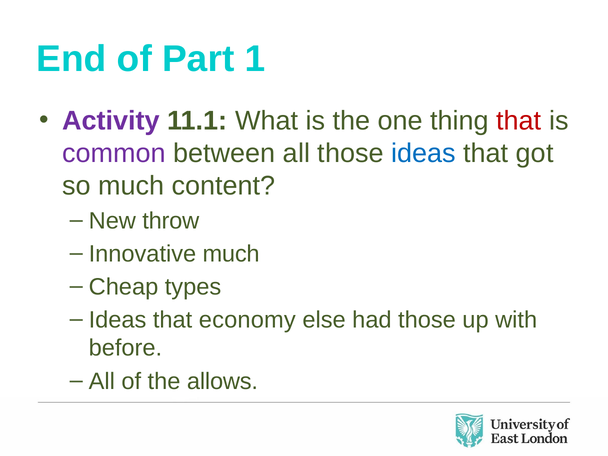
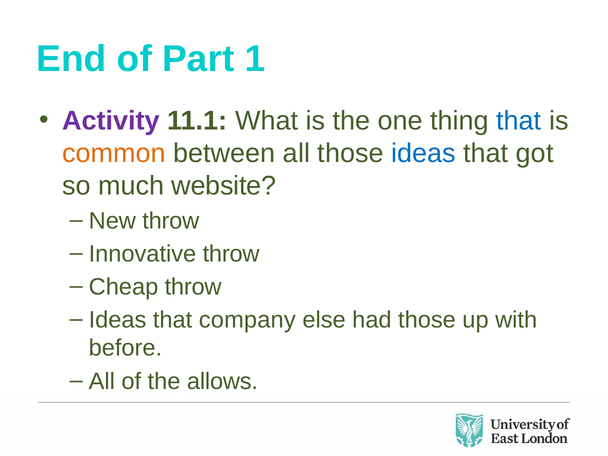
that colour: red -> blue (519, 121)
common colour: purple -> orange (114, 153)
content: content -> website (224, 186)
Innovative much: much -> throw (231, 254)
Cheap types: types -> throw (193, 287)
economy: economy -> company (247, 320)
